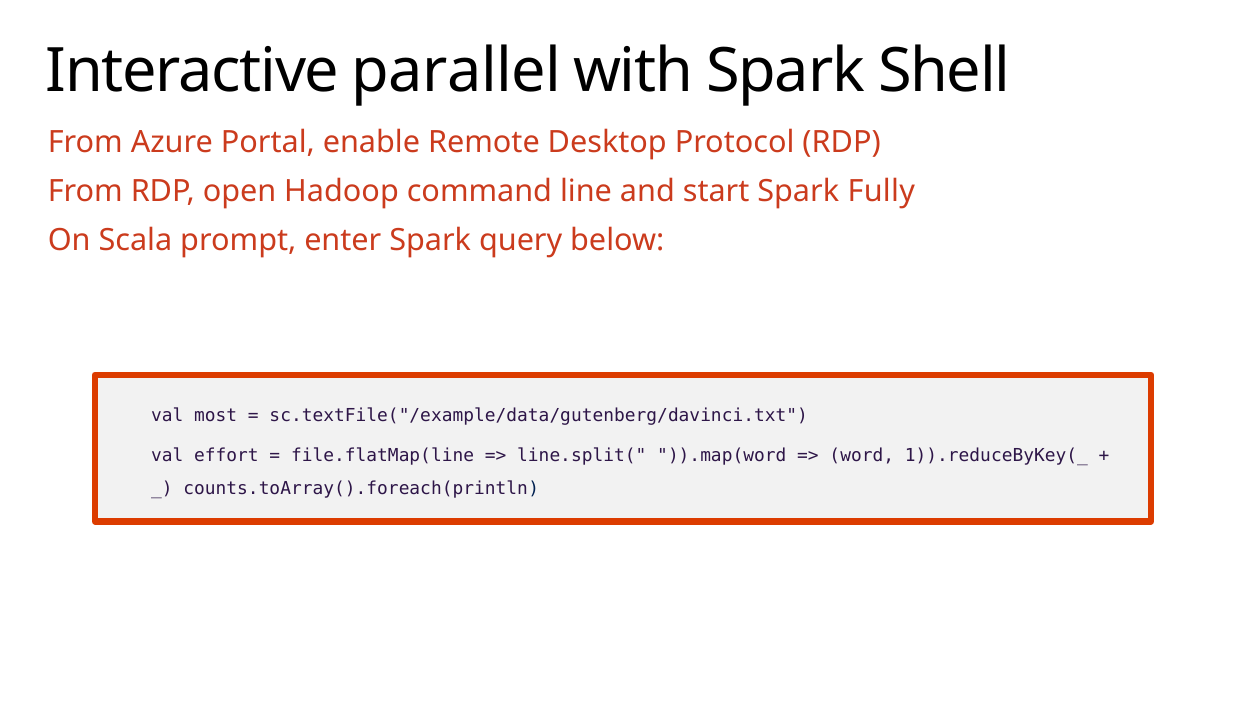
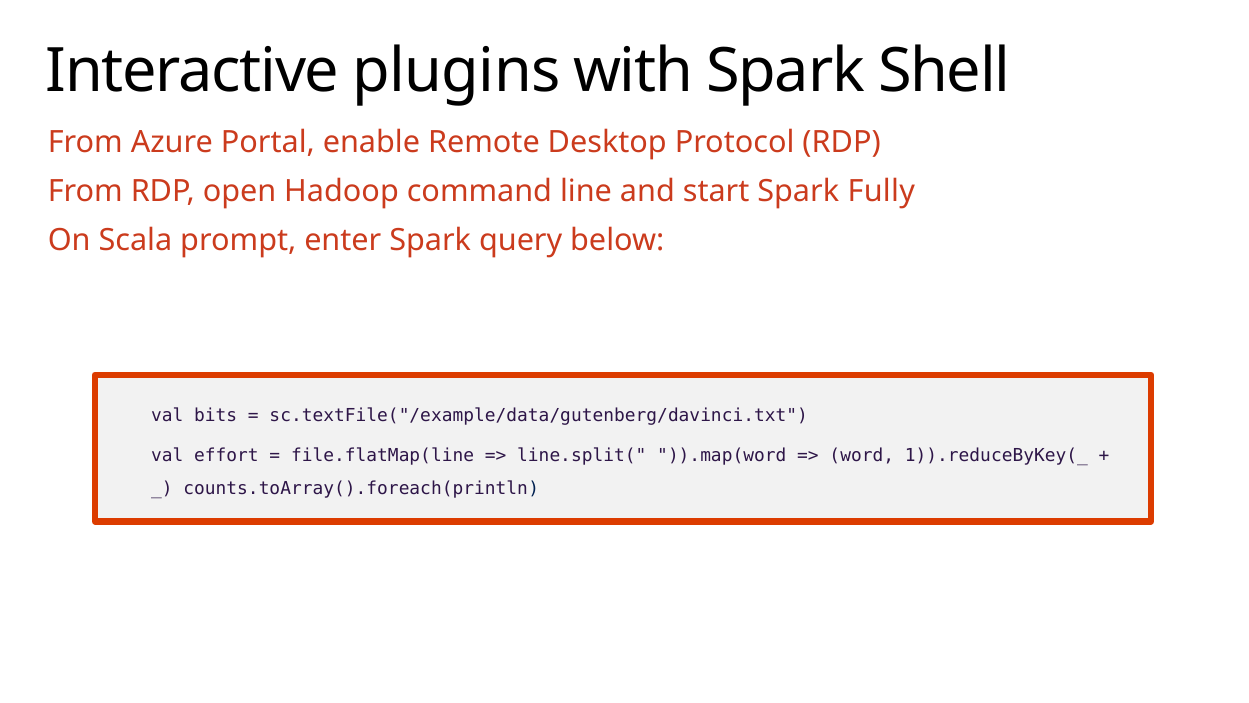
parallel: parallel -> plugins (457, 71)
most: most -> bits (216, 416)
